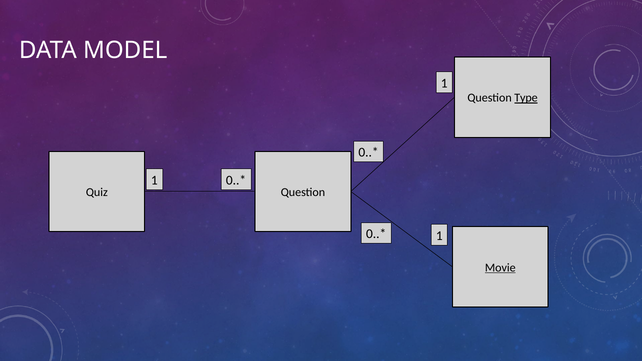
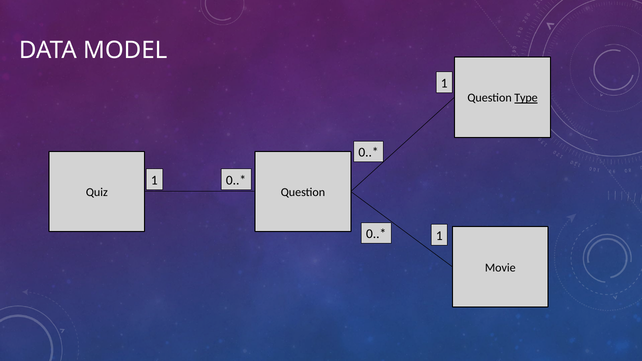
Movie underline: present -> none (500, 268)
